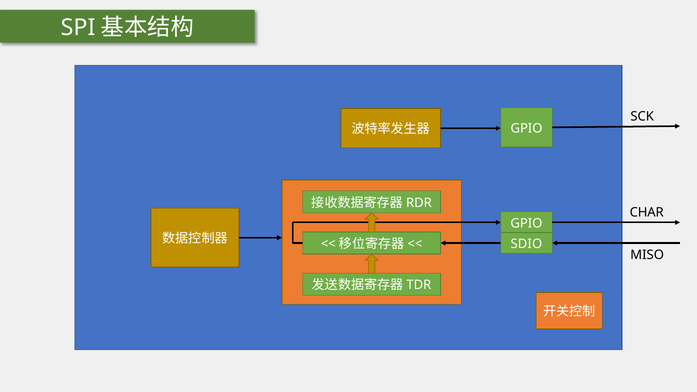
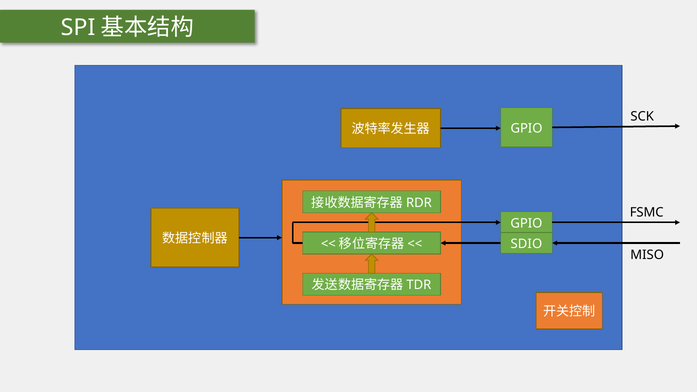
CHAR: CHAR -> FSMC (647, 212)
